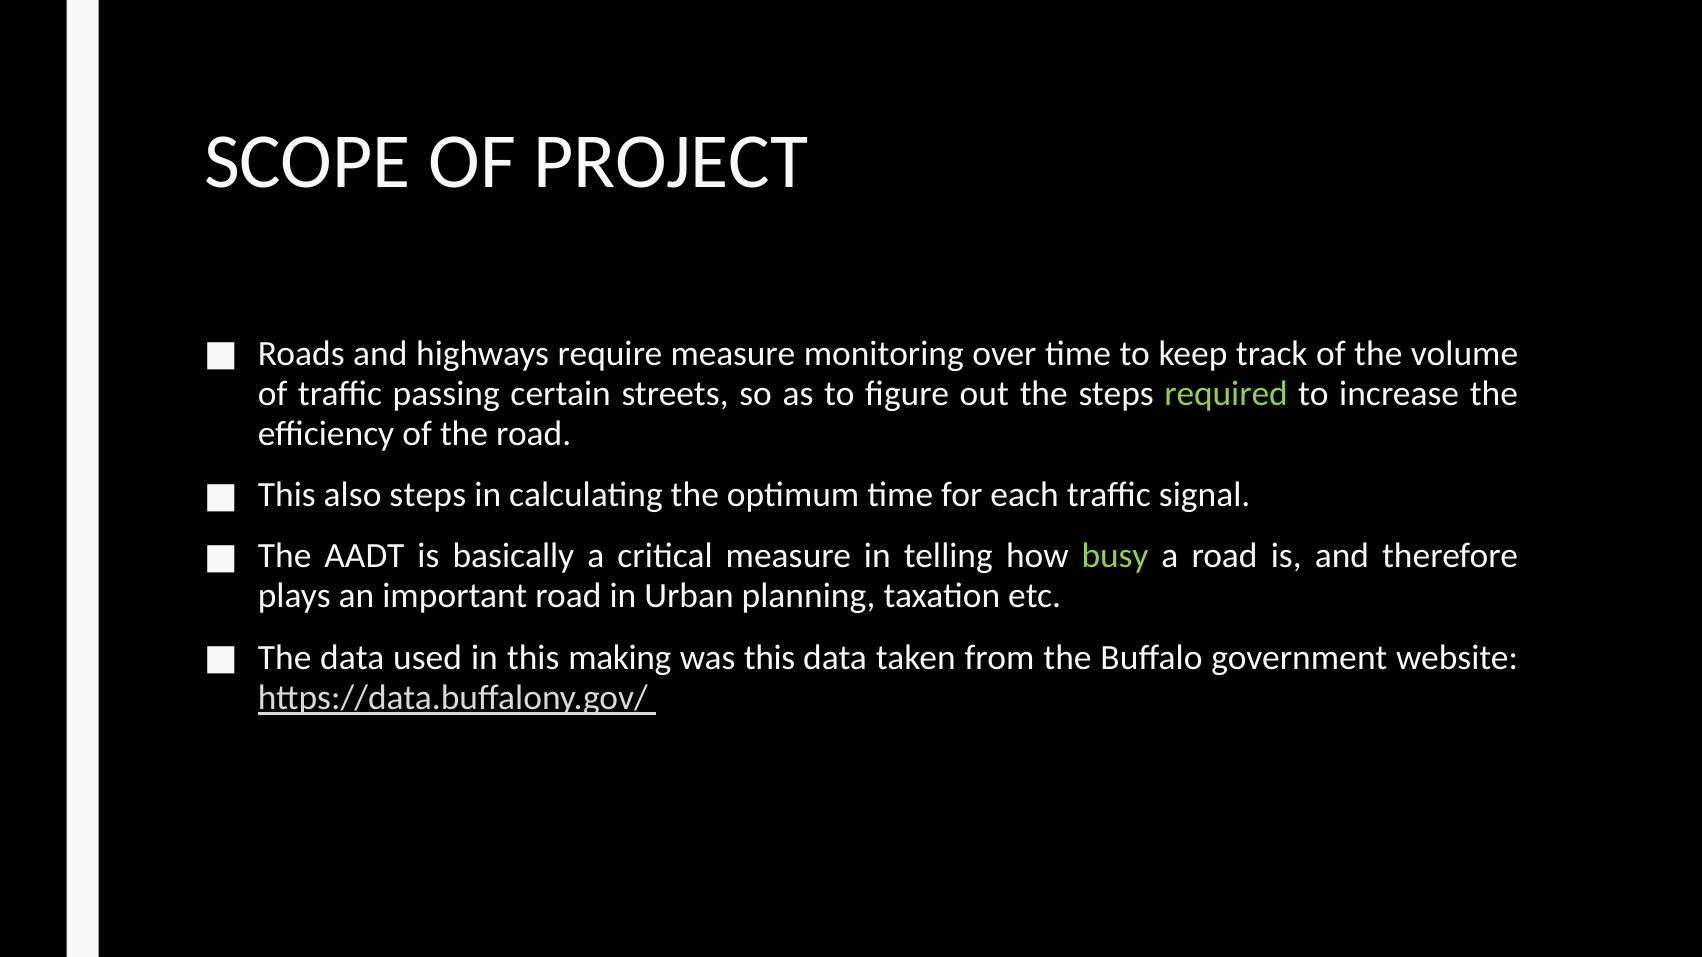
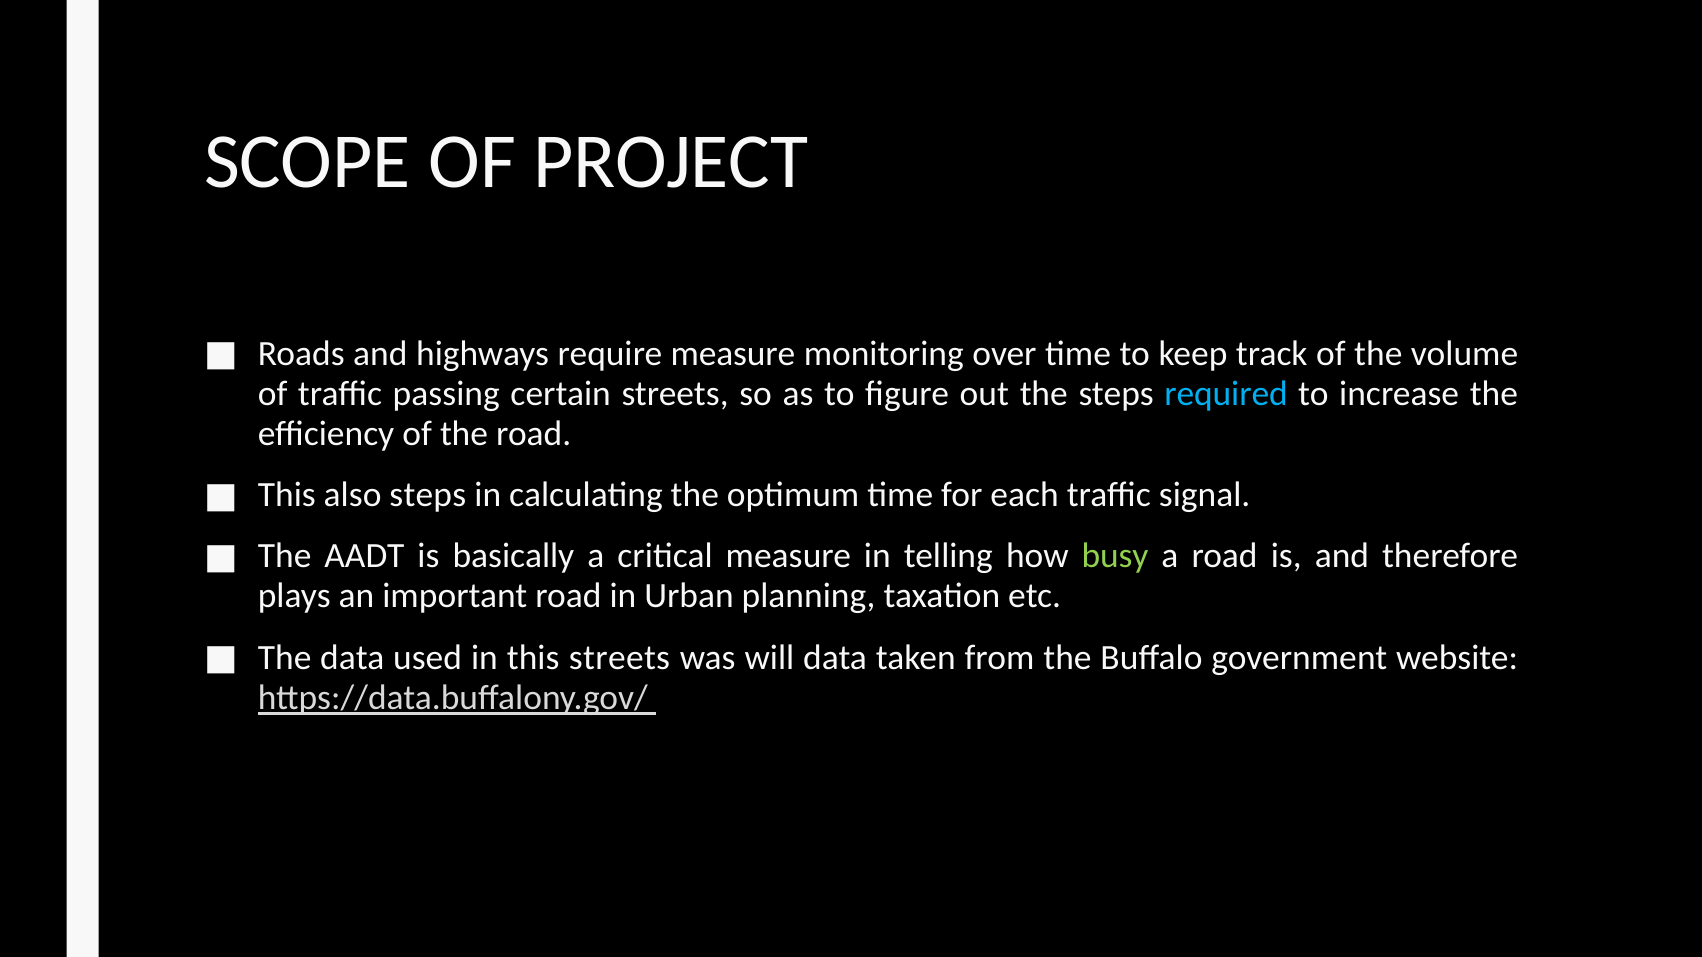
required colour: light green -> light blue (1226, 394)
this making: making -> streets (619, 658)
was this: this -> will (769, 658)
